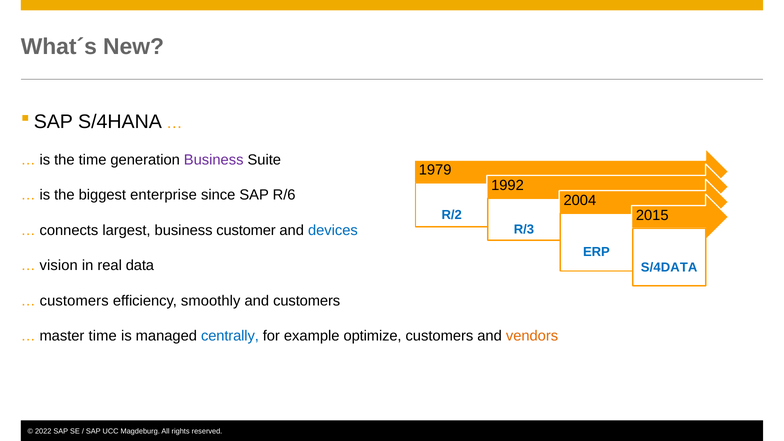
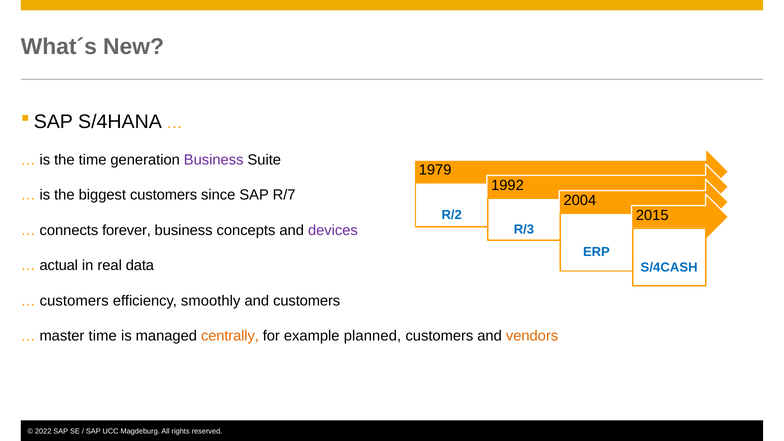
biggest enterprise: enterprise -> customers (164, 195)
R/6: R/6 -> R/7 (284, 195)
largest: largest -> forever (127, 230)
customer: customer -> concepts (246, 230)
devices colour: blue -> purple (333, 230)
vision: vision -> actual (59, 266)
S/4DATA: S/4DATA -> S/4CASH (669, 267)
centrally colour: blue -> orange (230, 336)
optimize: optimize -> planned (372, 336)
